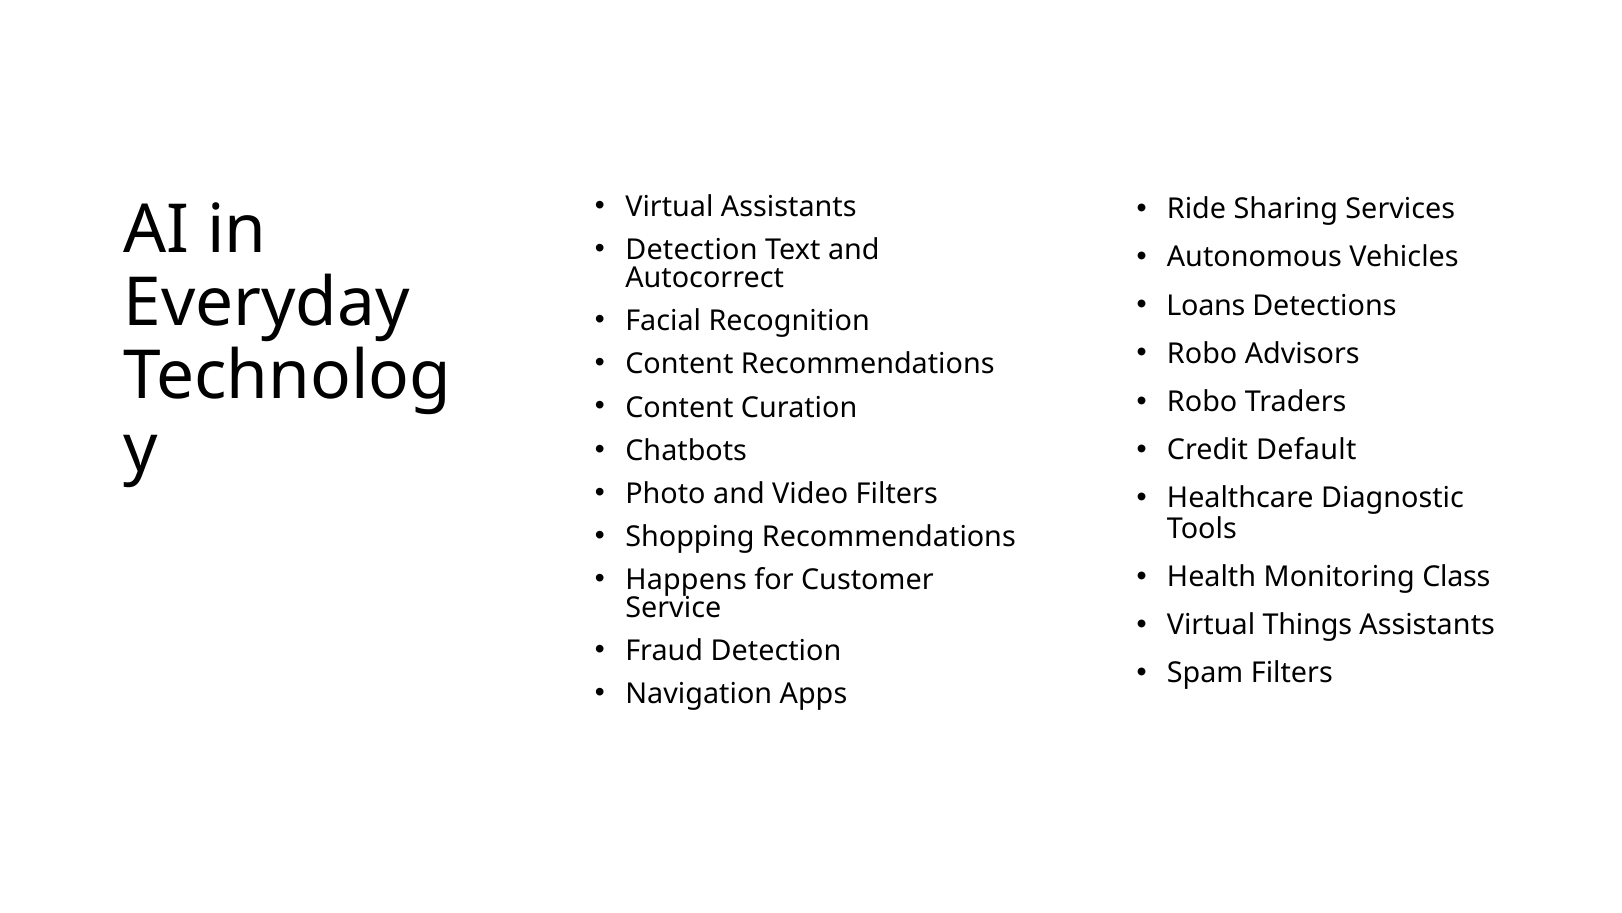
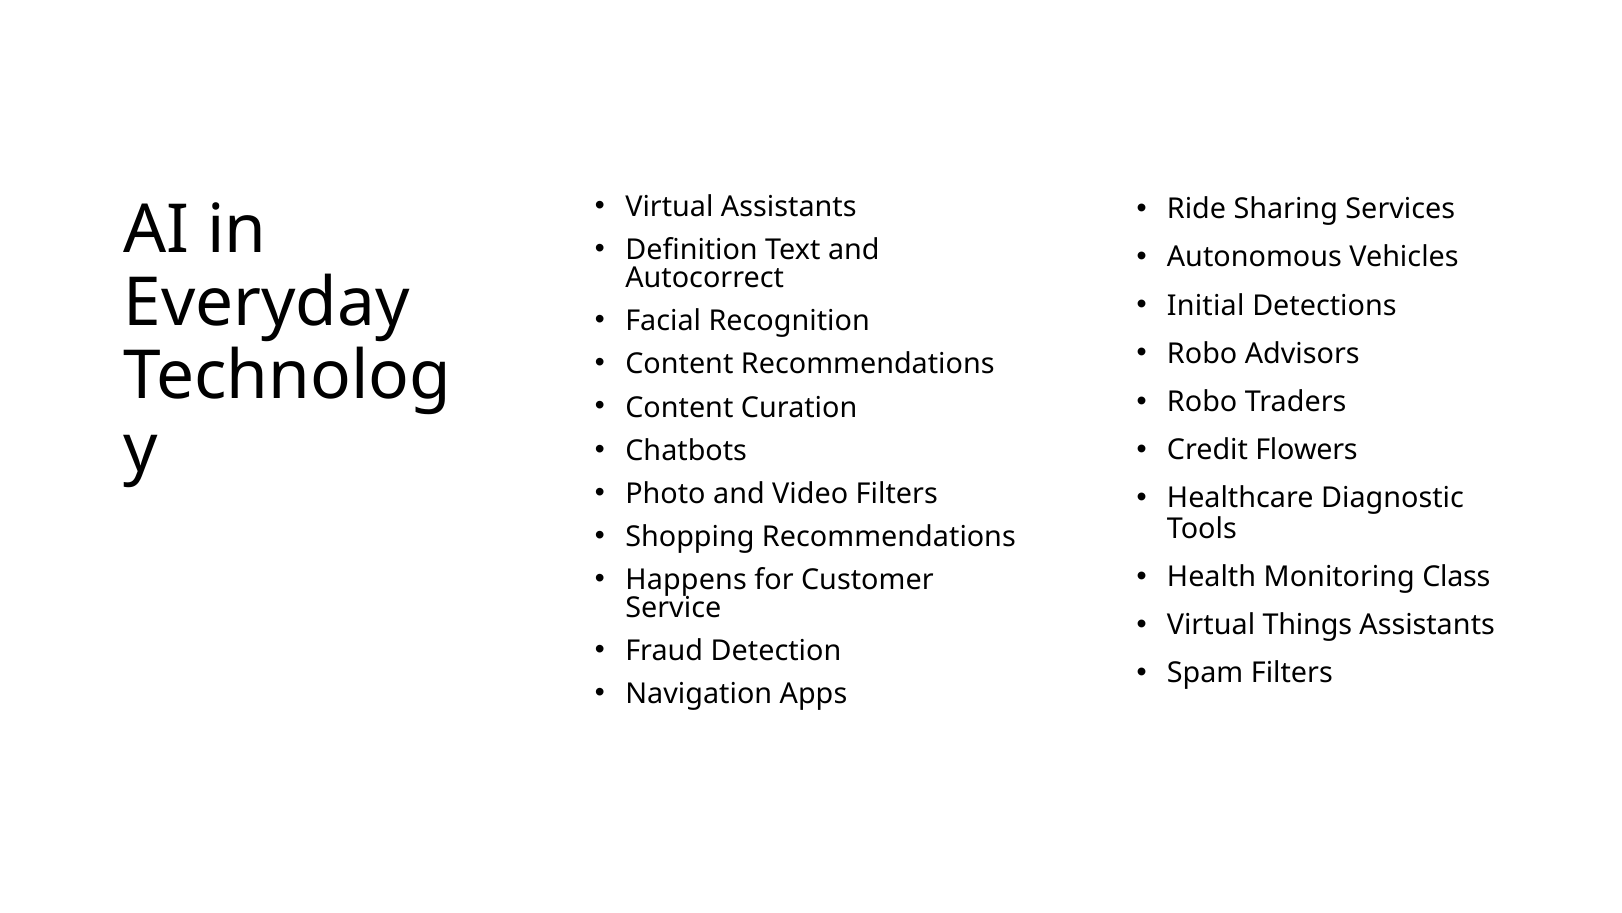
Detection: Detection -> Definition (692, 250)
Loans: Loans -> Initial (1206, 305)
Default: Default -> Flowers (1307, 449)
